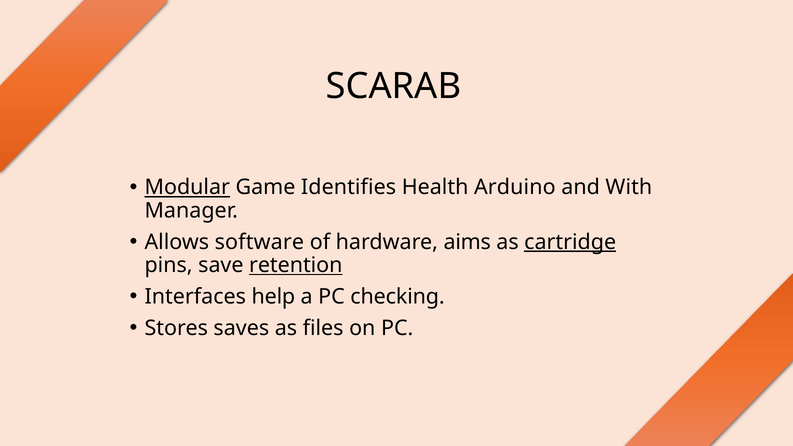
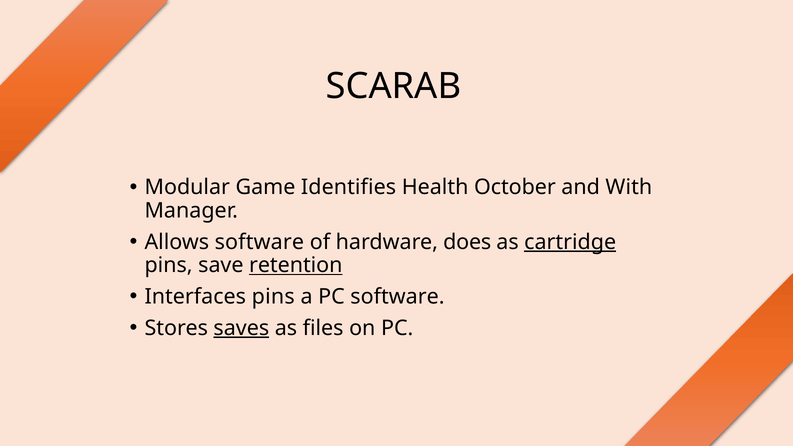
Modular underline: present -> none (187, 187)
Arduino: Arduino -> October (515, 187)
aims: aims -> does (467, 242)
Interfaces help: help -> pins (273, 297)
PC checking: checking -> software (397, 297)
saves underline: none -> present (241, 328)
